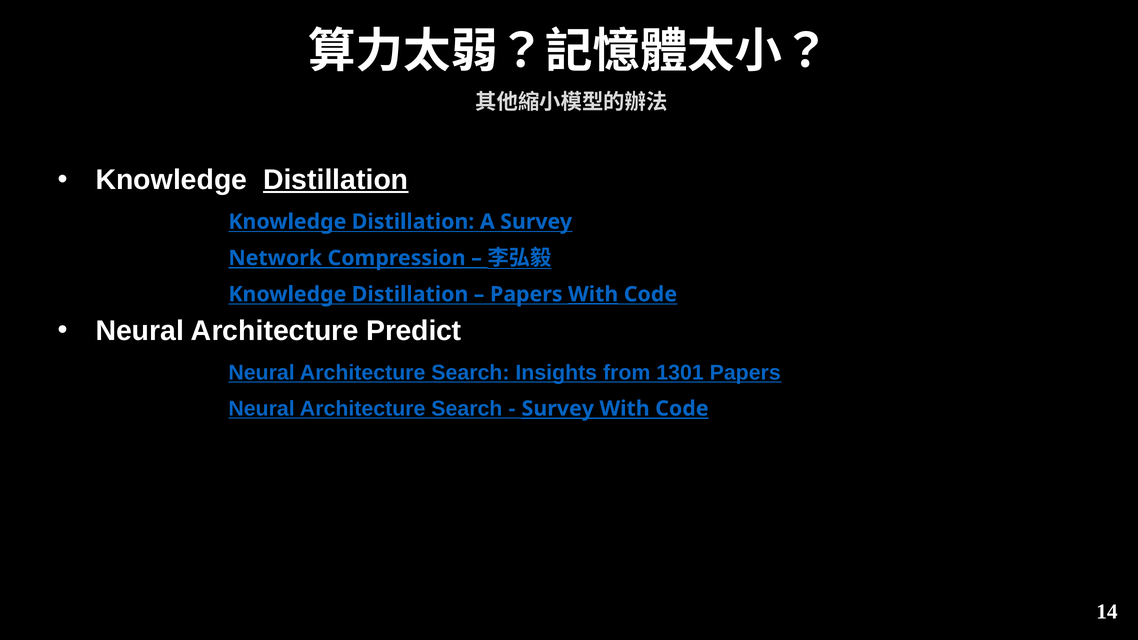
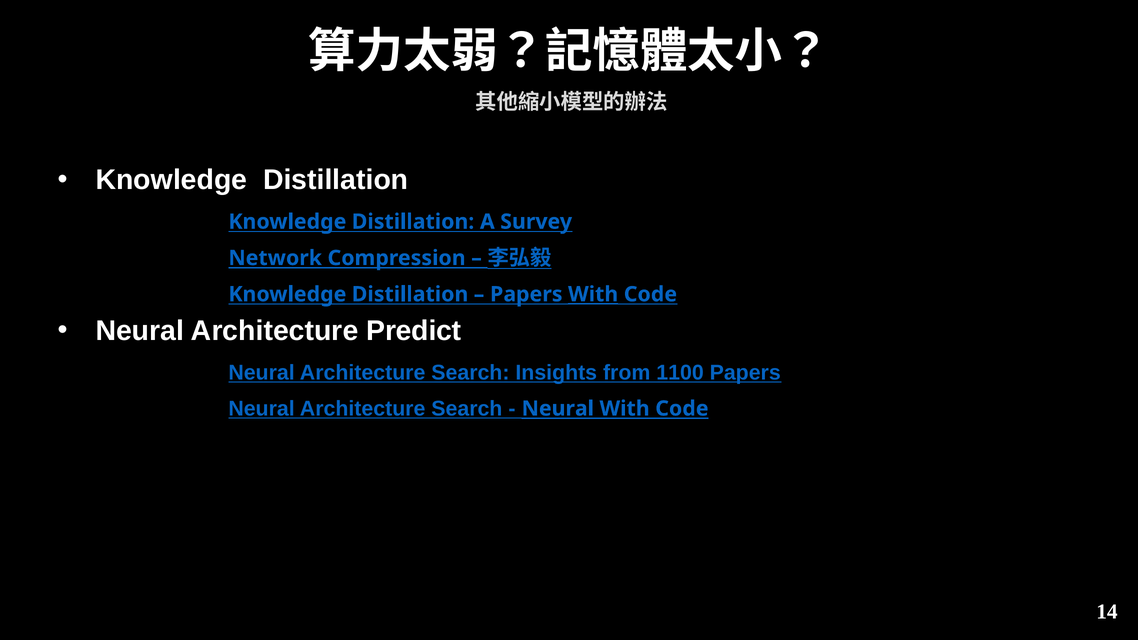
Distillation underline: present -> none (336, 180)
1301: 1301 -> 1100 (680, 373)
Survey: Survey -> Neural (558, 409)
